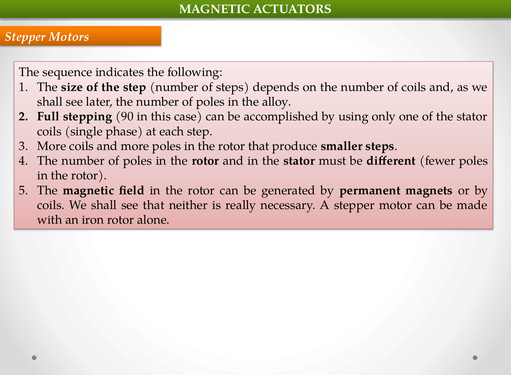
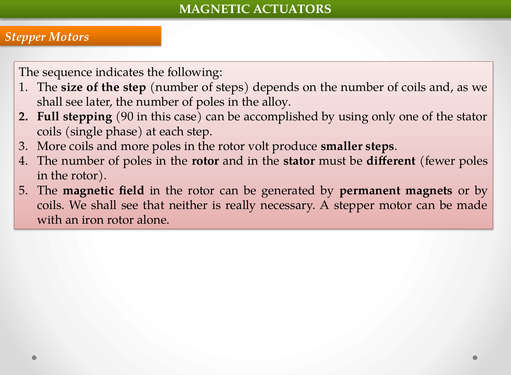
rotor that: that -> volt (259, 146)
